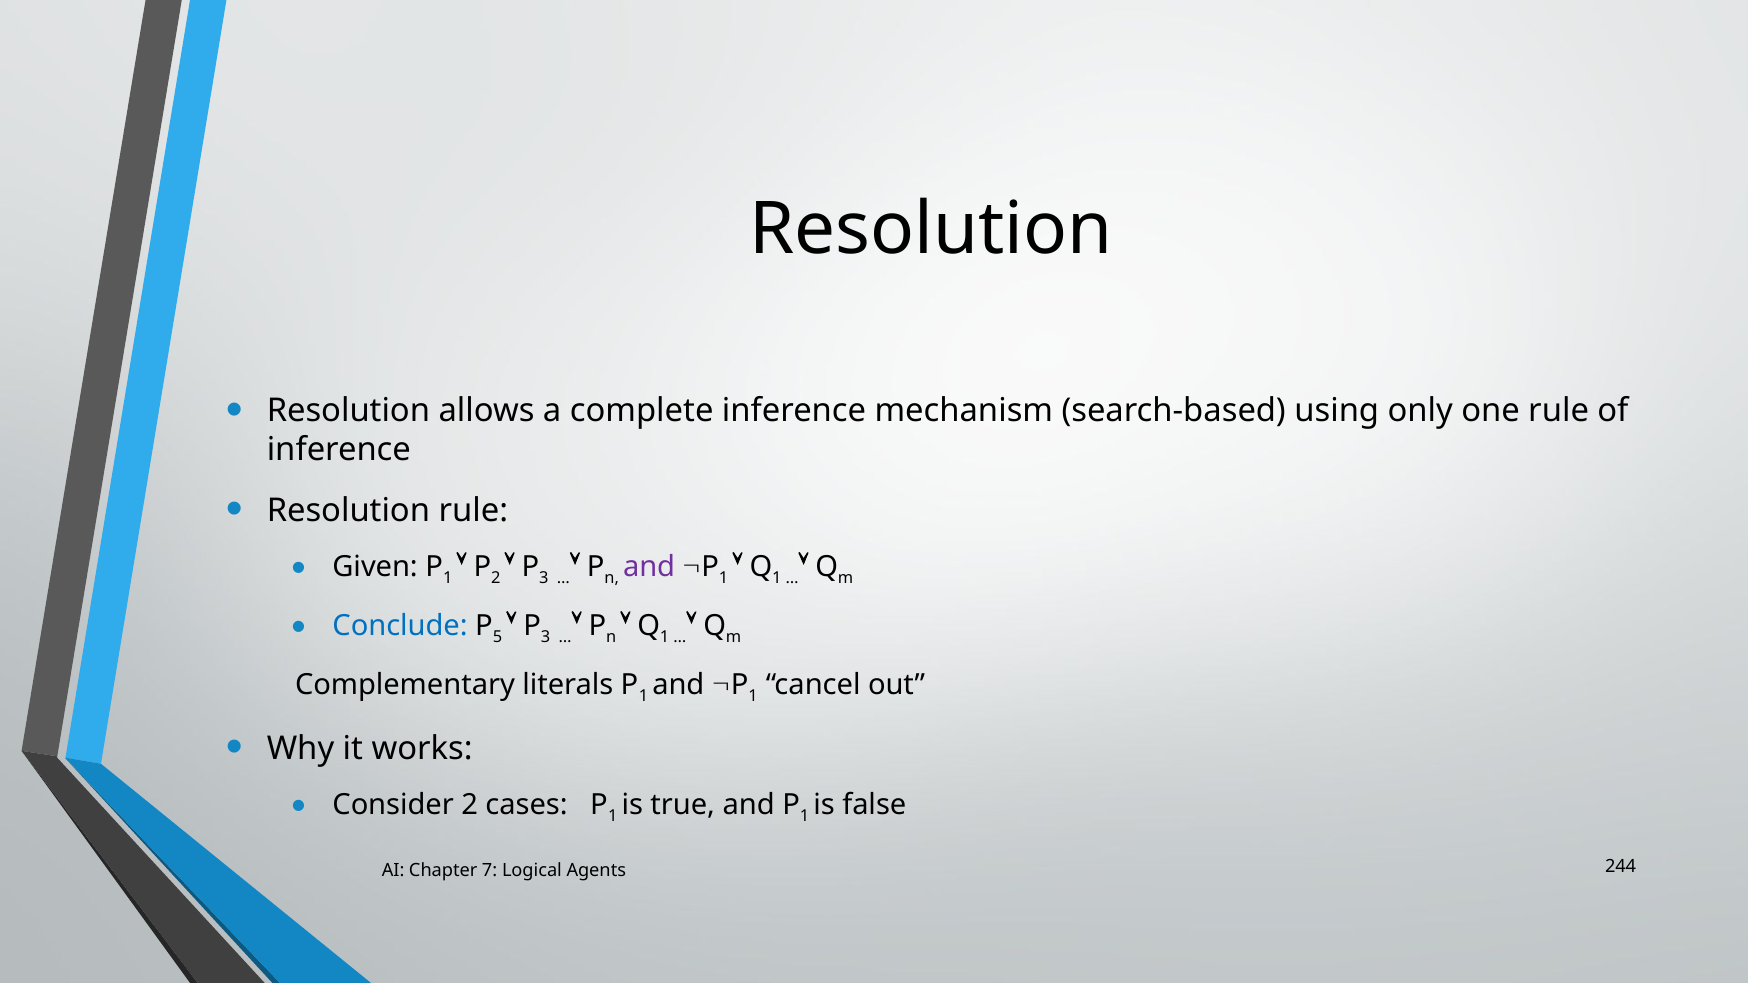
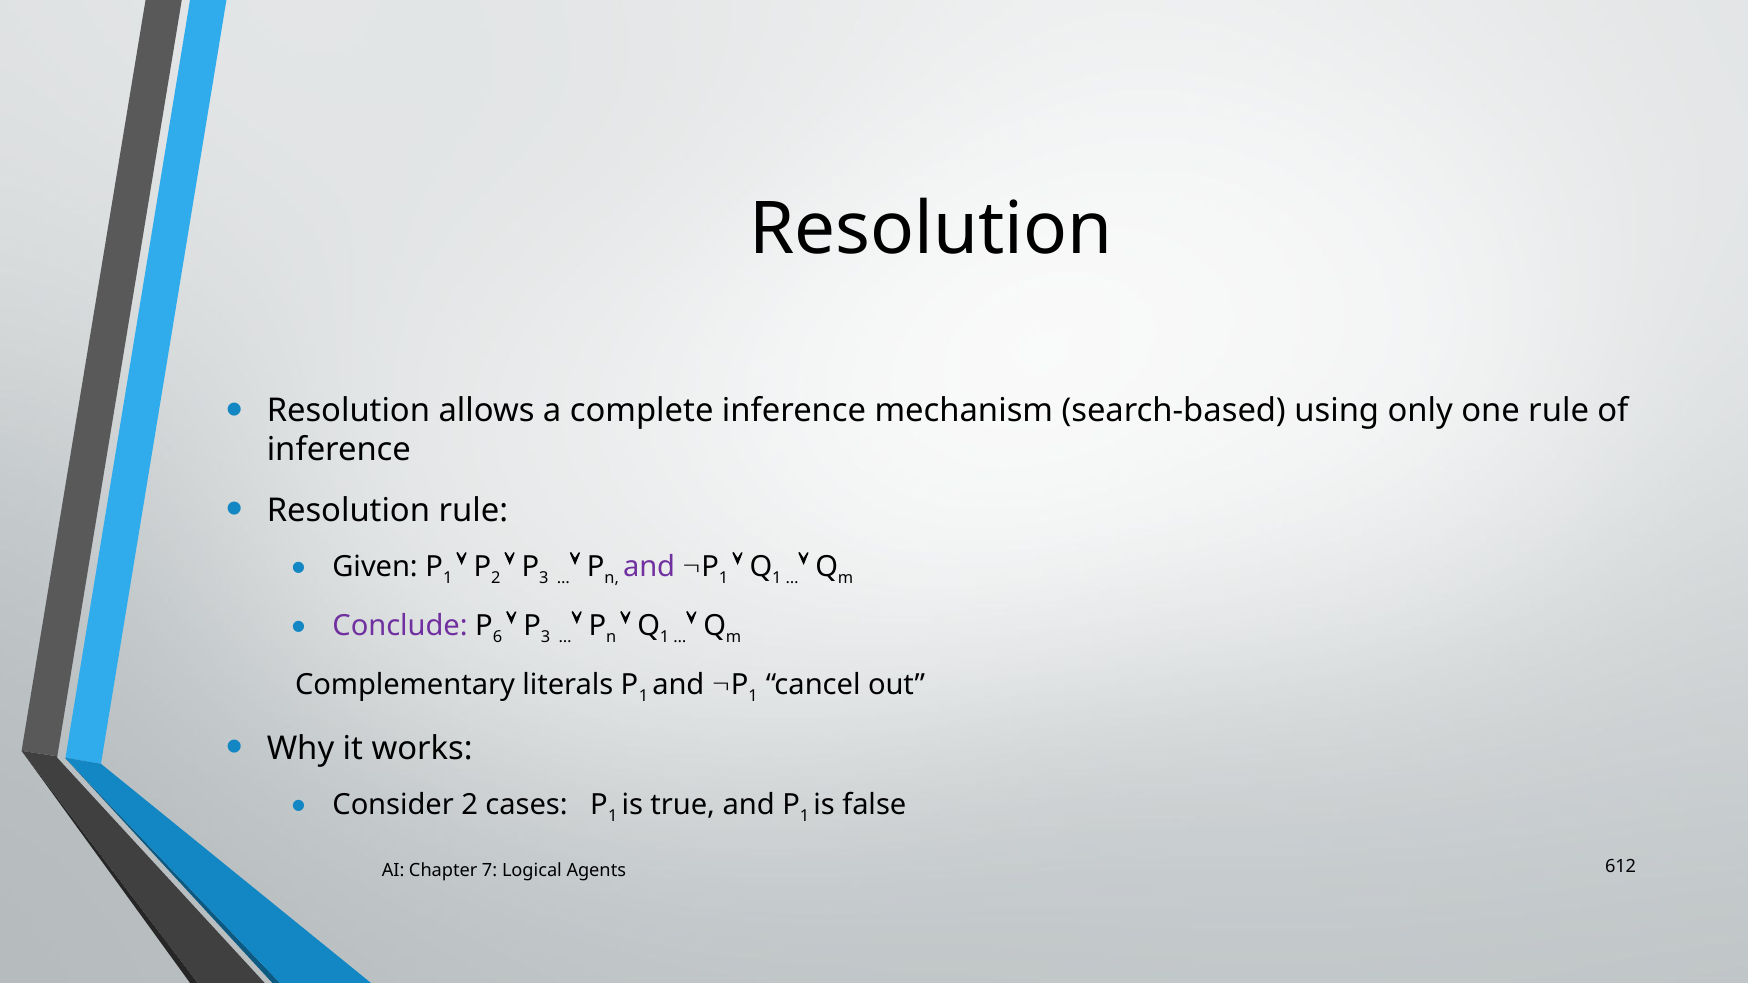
Conclude colour: blue -> purple (400, 626)
5: 5 -> 6 (498, 638)
244: 244 -> 612 (1621, 867)
